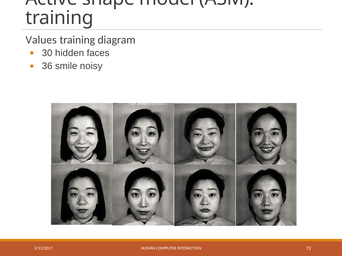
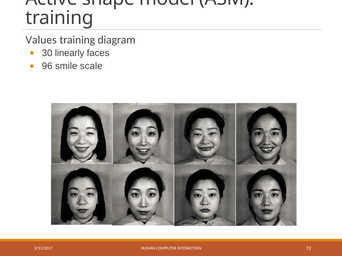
hidden: hidden -> linearly (70, 53)
36: 36 -> 96 (47, 66)
noisy: noisy -> scale (91, 66)
